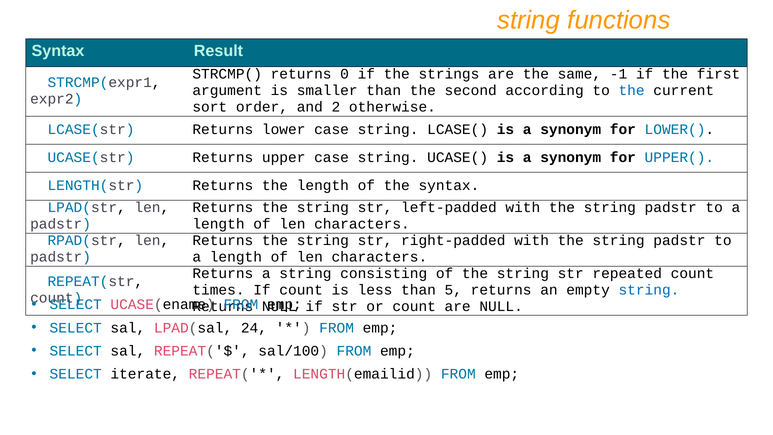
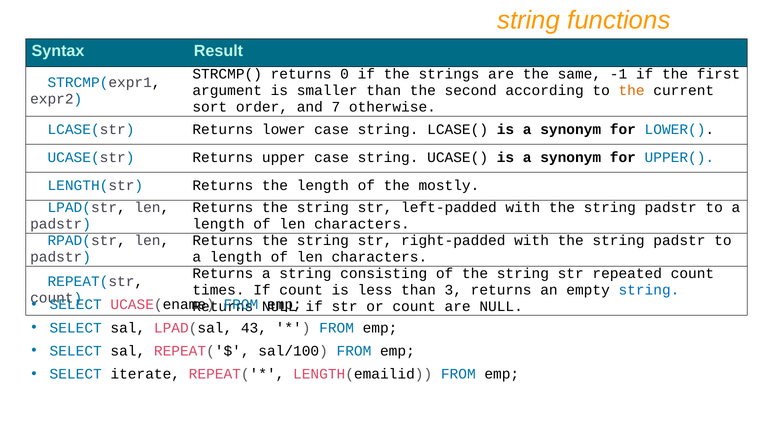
the colour: blue -> orange (632, 91)
2: 2 -> 7 (336, 107)
the syntax: syntax -> mostly (449, 185)
5: 5 -> 3 (453, 290)
24: 24 -> 43 (254, 328)
